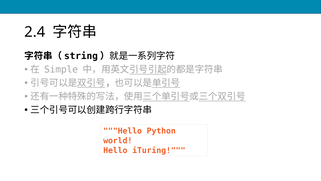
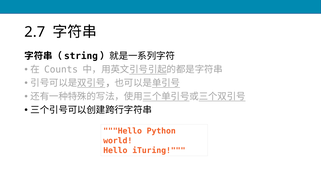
2.4: 2.4 -> 2.7 (35, 32)
Simple: Simple -> Counts (61, 69)
